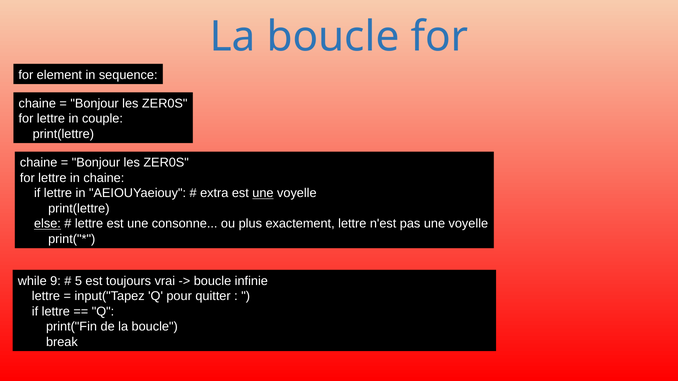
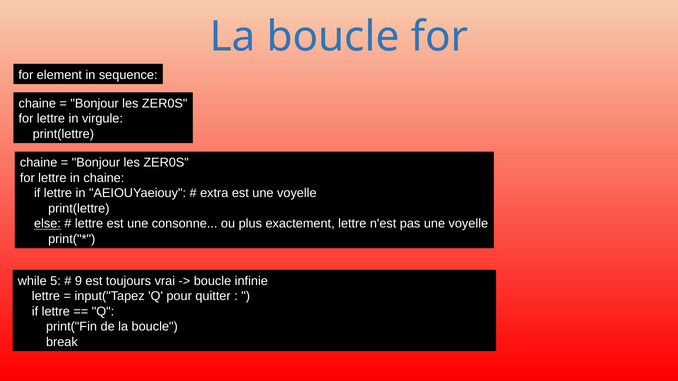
couple: couple -> virgule (102, 119)
une underline: present -> none (263, 193)
9: 9 -> 5 (55, 281)
5: 5 -> 9 (78, 281)
